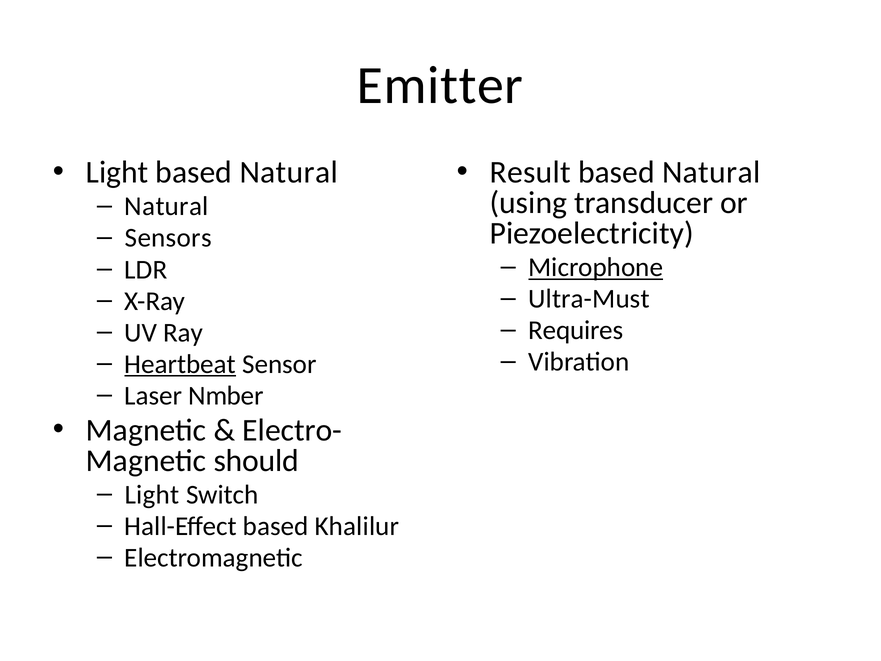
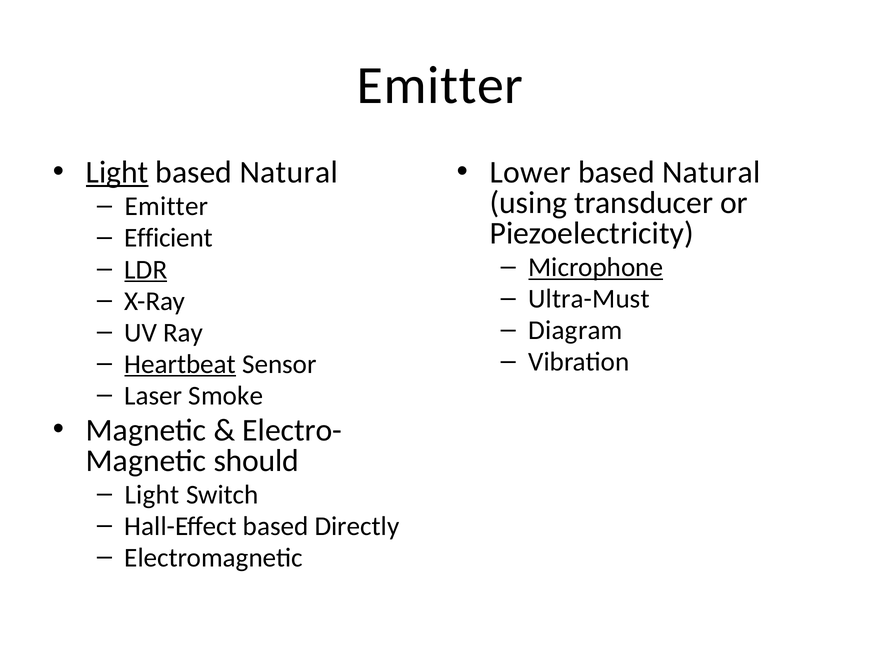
Light underline: none -> present (117, 172)
Result: Result -> Lower (530, 172)
Natural: Natural -> Emitter (167, 206)
Sensors: Sensors -> Efficient (169, 238)
LDR underline: none -> present (146, 269)
Requires: Requires -> Diagram (575, 330)
Nmber: Nmber -> Smoke (226, 396)
Khalilur: Khalilur -> Directly (357, 526)
